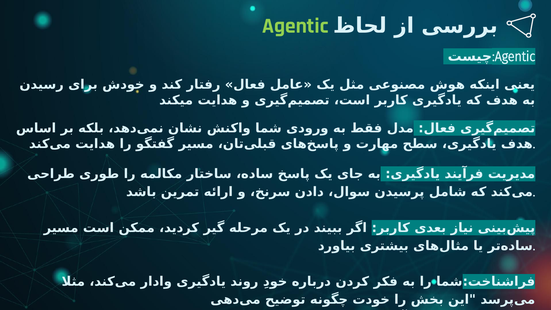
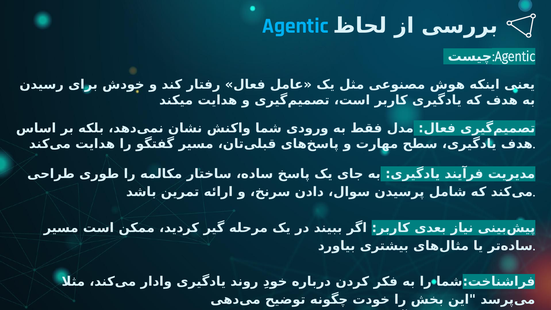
Agentic colour: light green -> light blue (295, 26)
